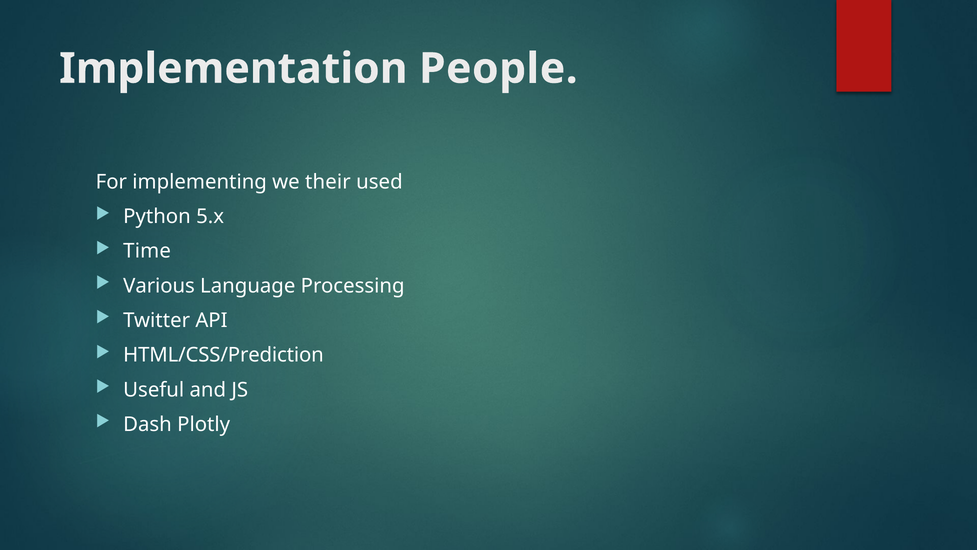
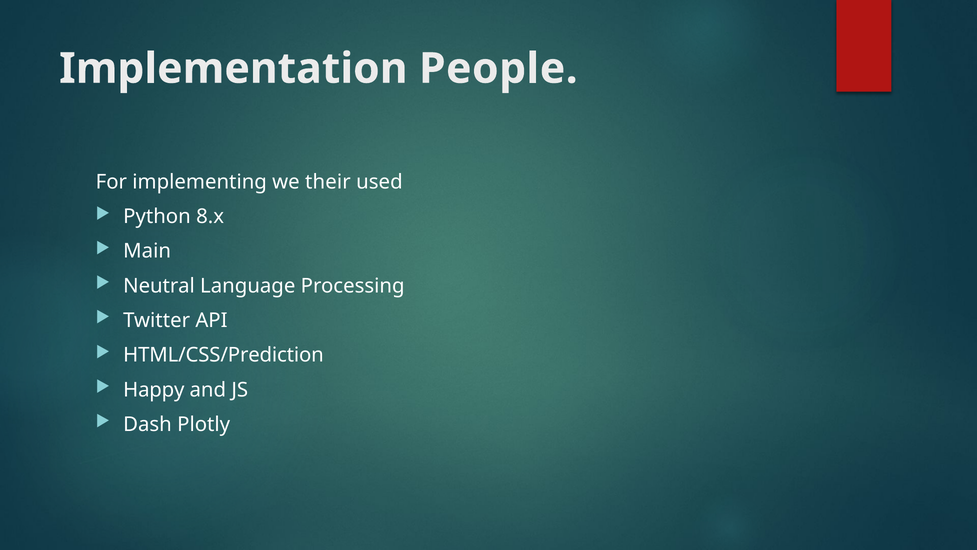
5.x: 5.x -> 8.x (210, 216)
Time: Time -> Main (147, 251)
Various: Various -> Neutral (159, 286)
Useful: Useful -> Happy (154, 390)
